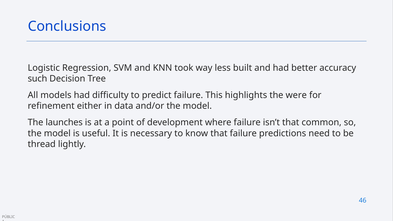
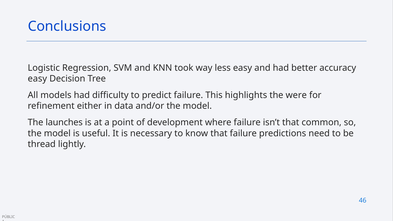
less built: built -> easy (243, 68)
such: such -> easy (37, 79)
